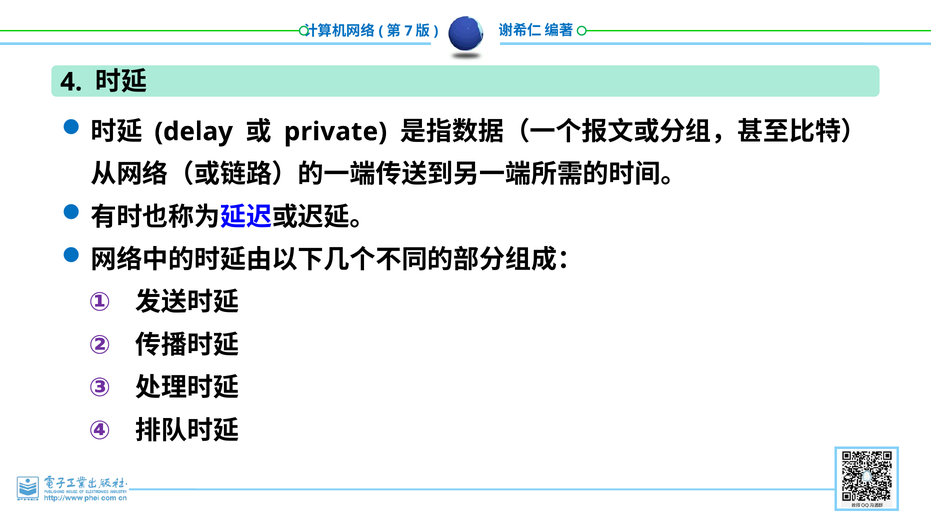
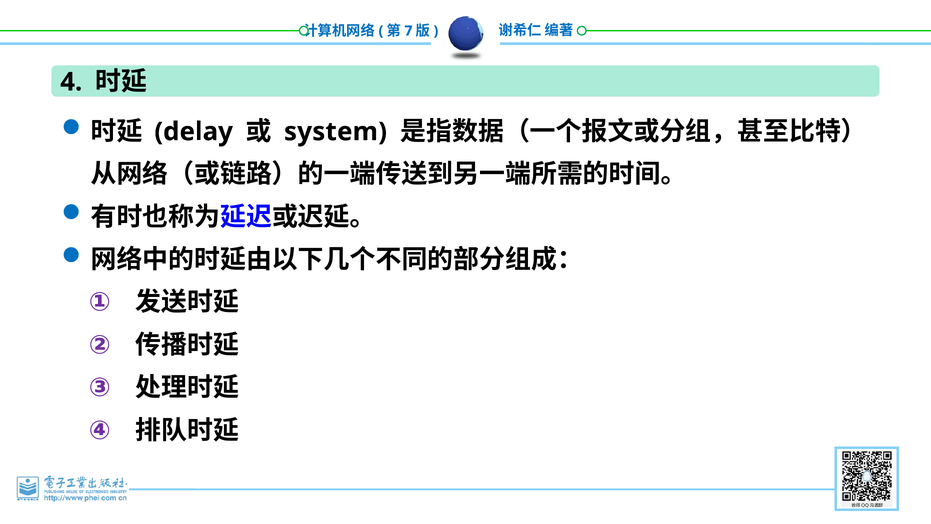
private: private -> system (335, 132)
